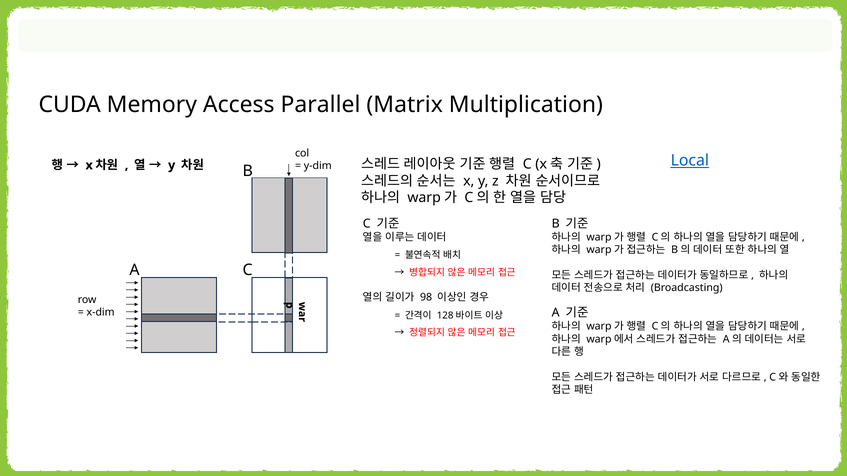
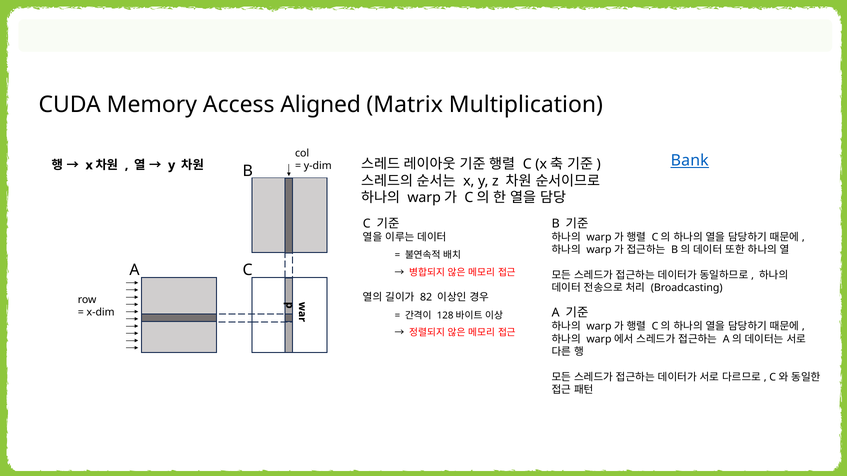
Parallel: Parallel -> Aligned (321, 105)
Local: Local -> Bank (690, 161)
98: 98 -> 82 (426, 298)
